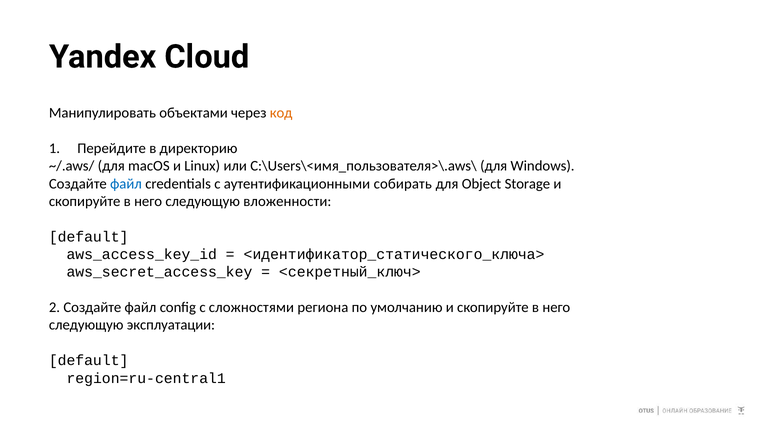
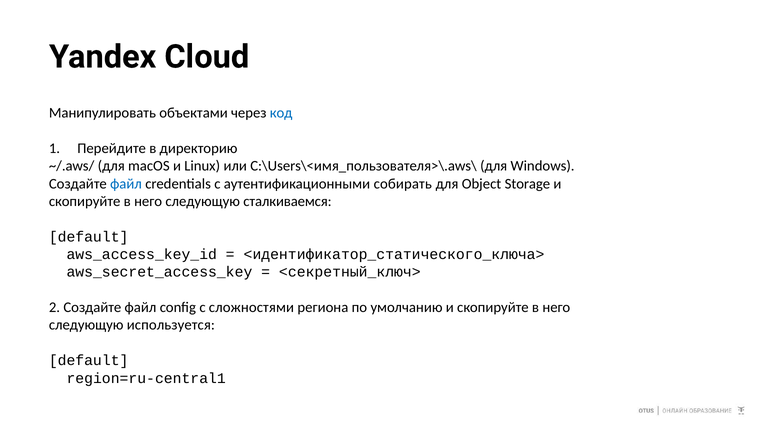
код colour: orange -> blue (281, 113)
вложенности: вложенности -> сталкиваемся (287, 201)
эксплуатации: эксплуатации -> используется (171, 325)
